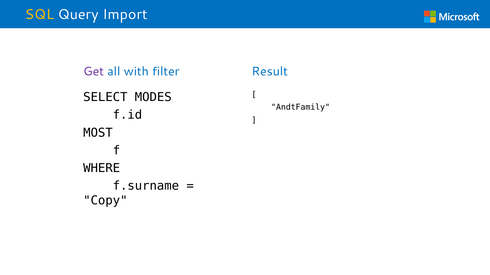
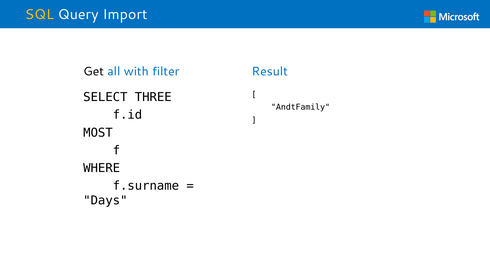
Get colour: purple -> black (94, 72)
MODES: MODES -> THREE (153, 97)
Copy: Copy -> Days (105, 201)
